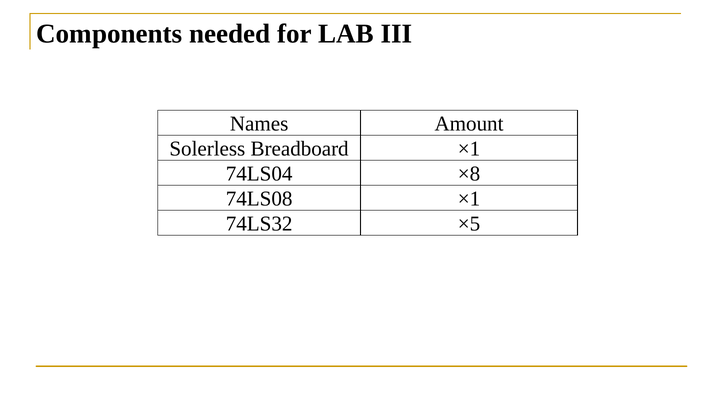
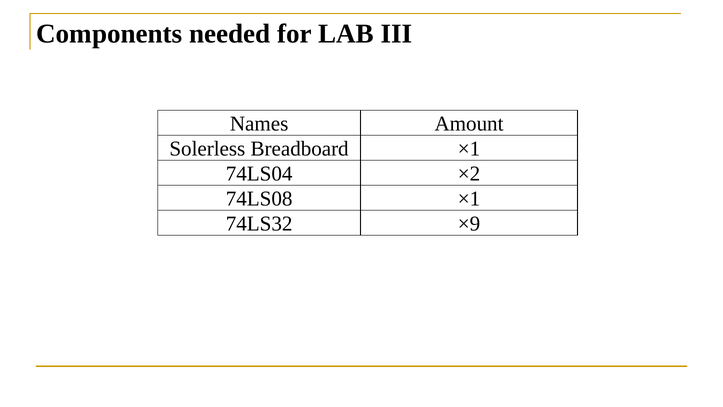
×8: ×8 -> ×2 (469, 173)
×5: ×5 -> ×9 (469, 223)
